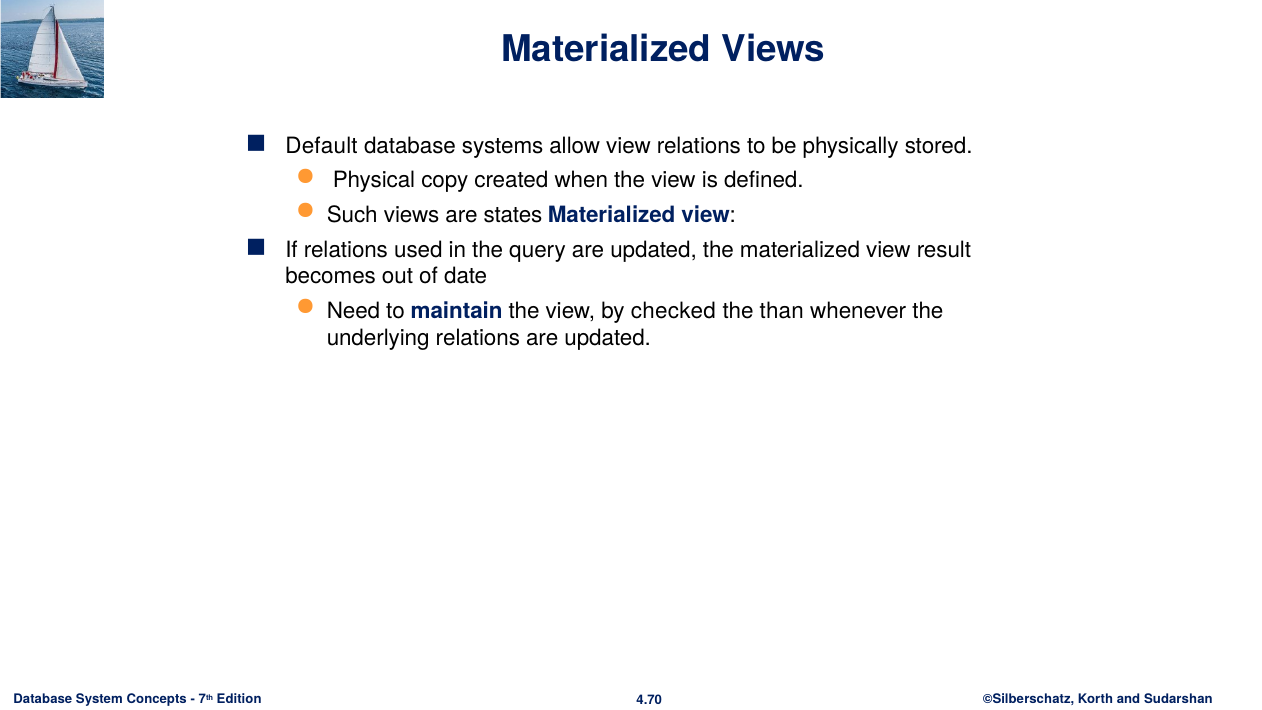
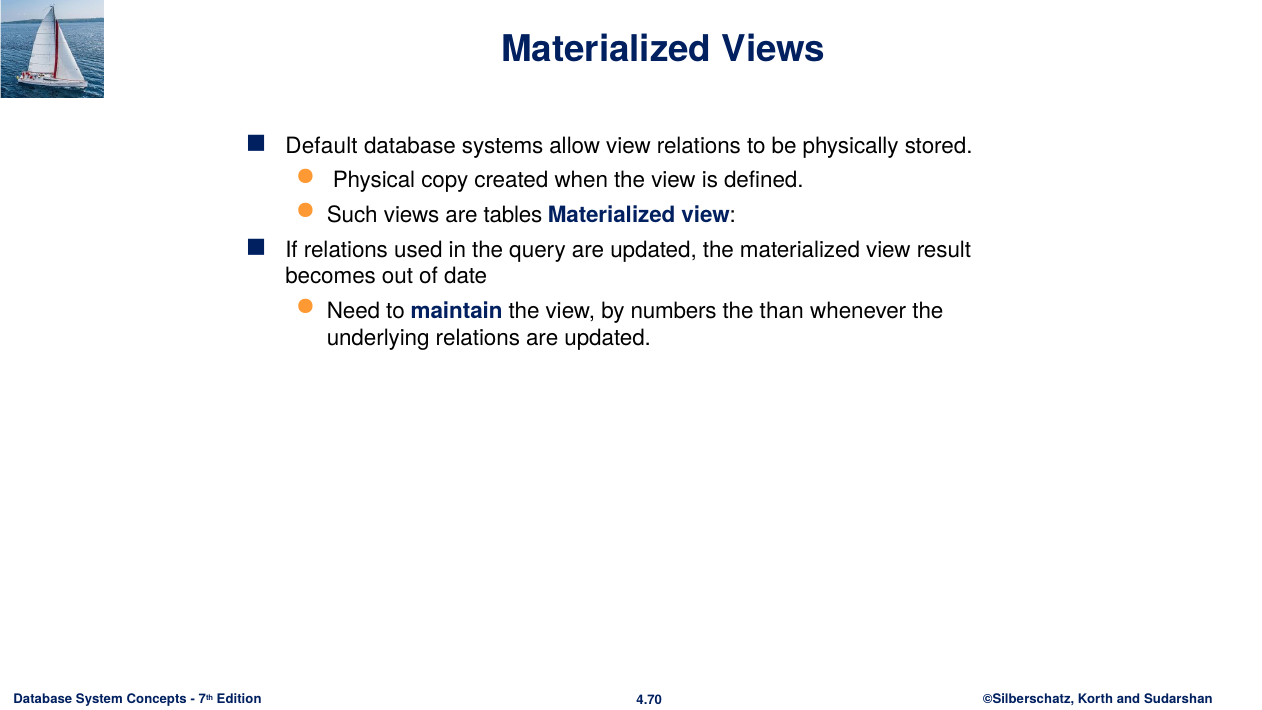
states: states -> tables (513, 215)
checked: checked -> numbers (674, 311)
